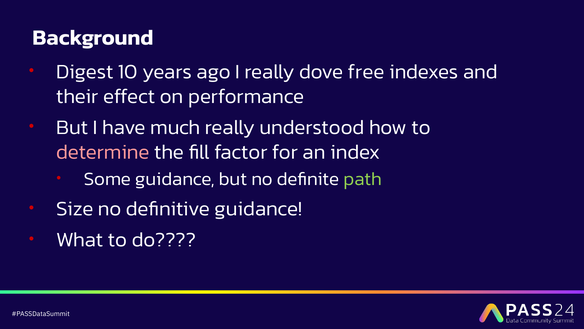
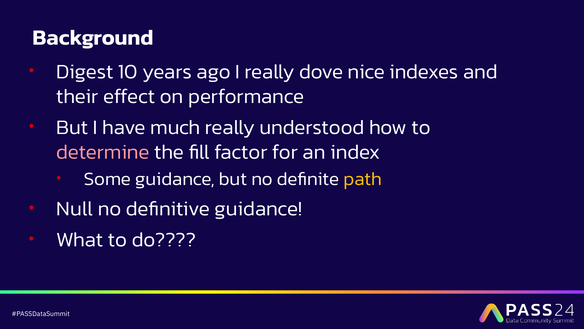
free: free -> nice (366, 71)
path colour: light green -> yellow (363, 179)
Size: Size -> Null (75, 209)
